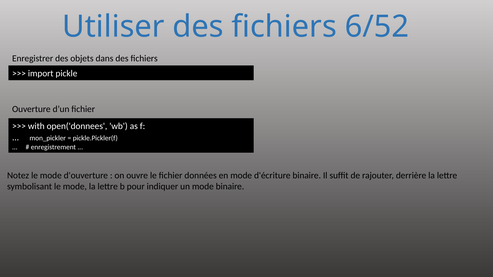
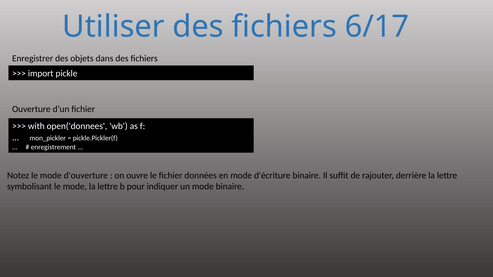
6/52: 6/52 -> 6/17 (377, 27)
